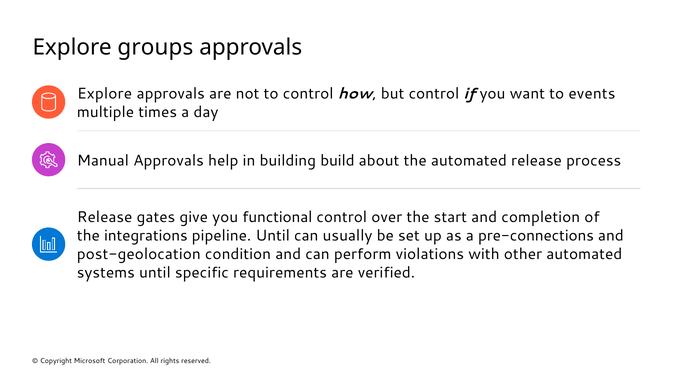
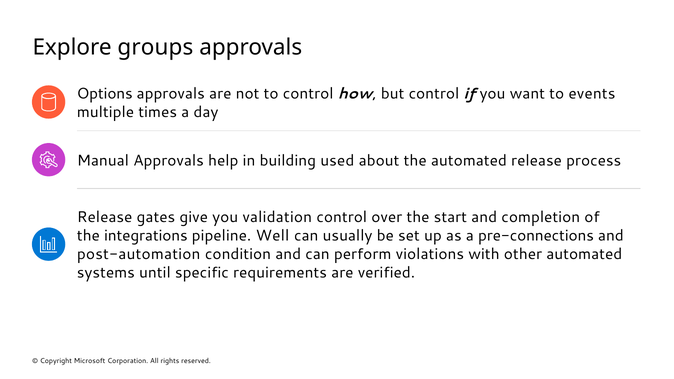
Explore: Explore -> Options (105, 94)
build: build -> used (337, 161)
functional: functional -> validation (277, 217)
pipeline Until: Until -> Well (273, 236)
post-geolocation: post-geolocation -> post-automation (139, 254)
